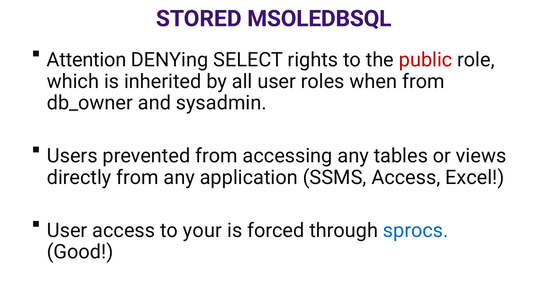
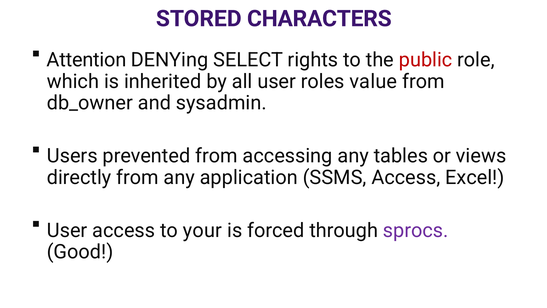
MSOLEDBSQL: MSOLEDBSQL -> CHARACTERS (319, 19)
when: when -> value (373, 81)
sprocs colour: blue -> purple (416, 230)
